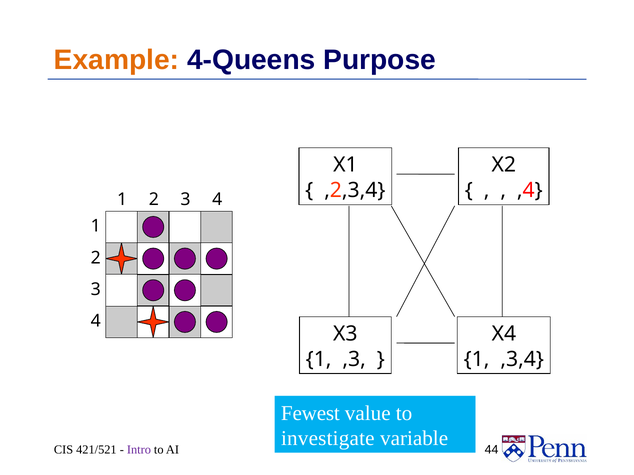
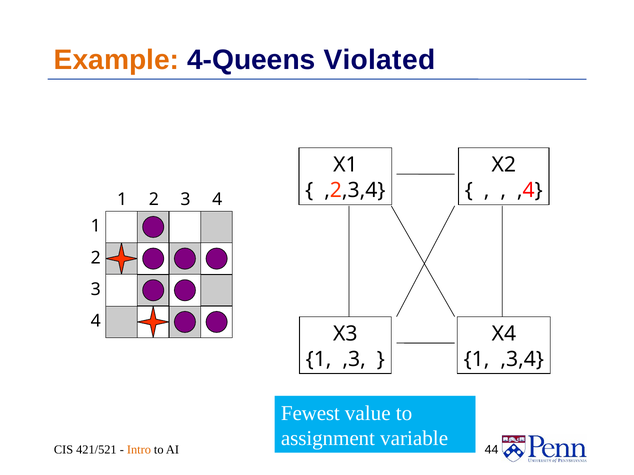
Purpose: Purpose -> Violated (379, 60)
investigate: investigate -> assignment (328, 439)
Intro colour: purple -> orange (139, 450)
